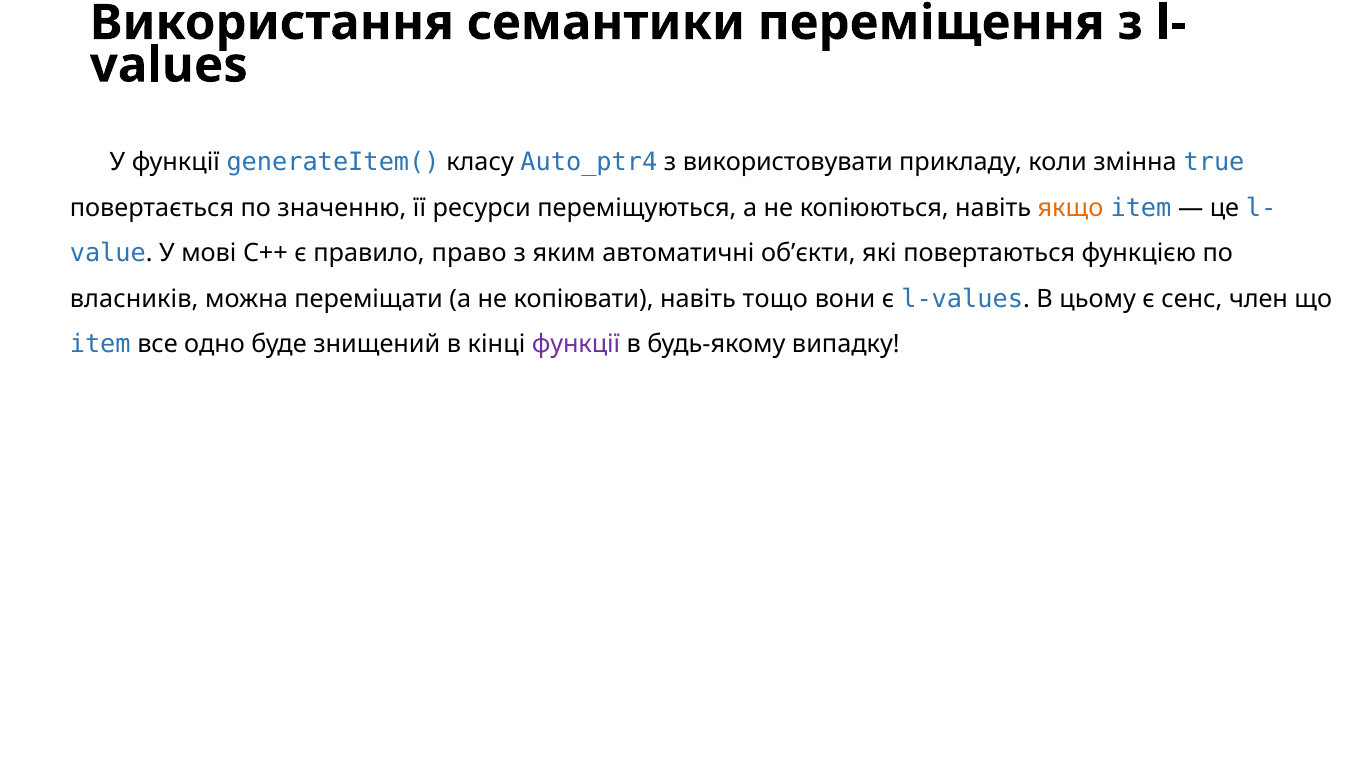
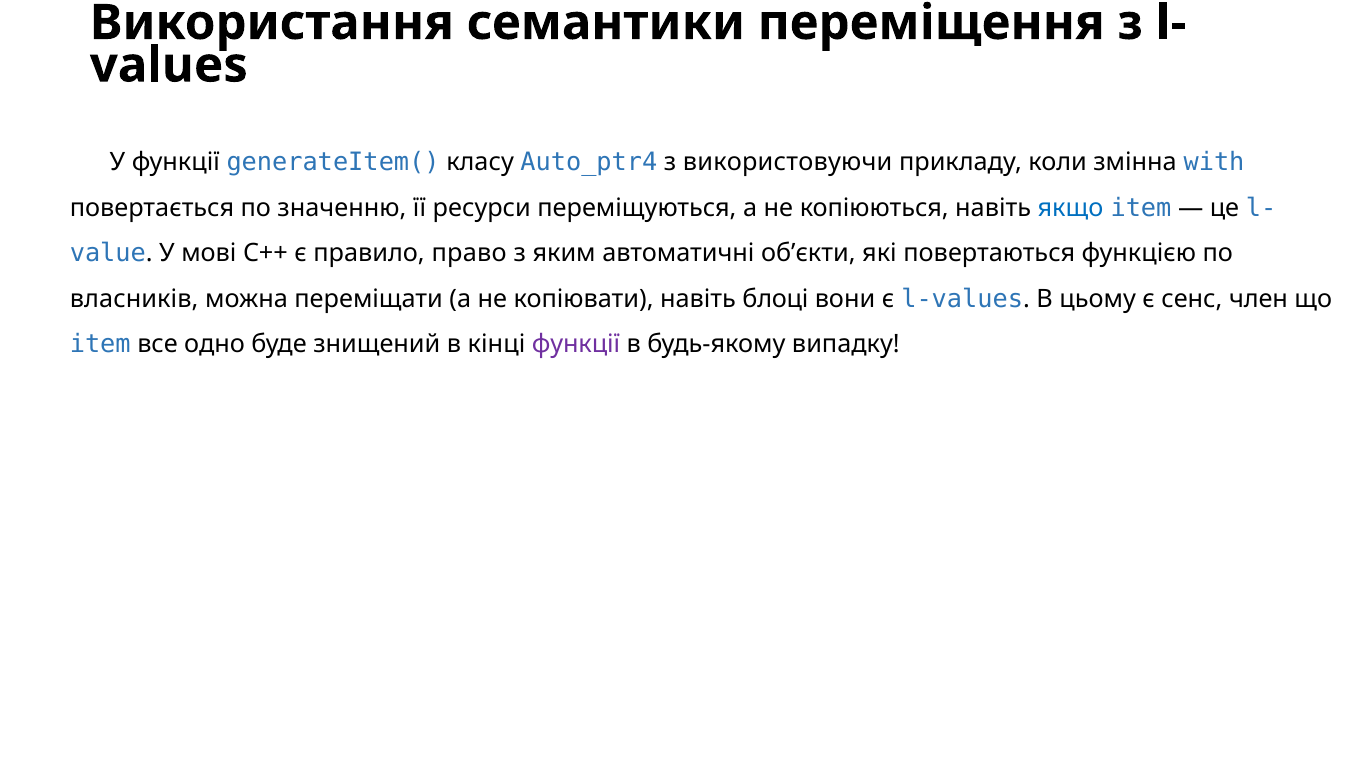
використовувати: використовувати -> використовуючи (788, 162)
true: true -> with (1214, 162)
якщо colour: orange -> blue (1070, 208)
тощо: тощо -> блоці (775, 299)
